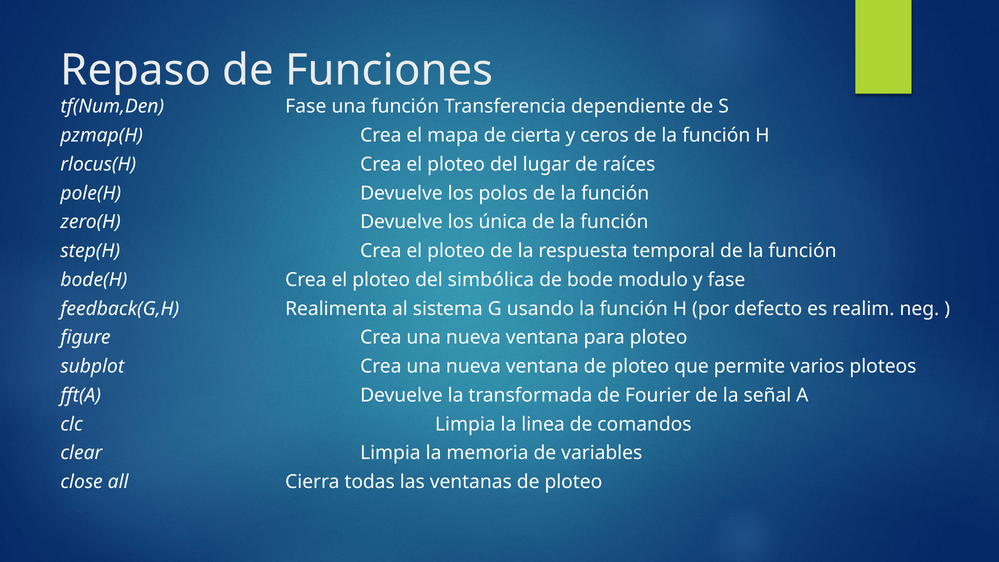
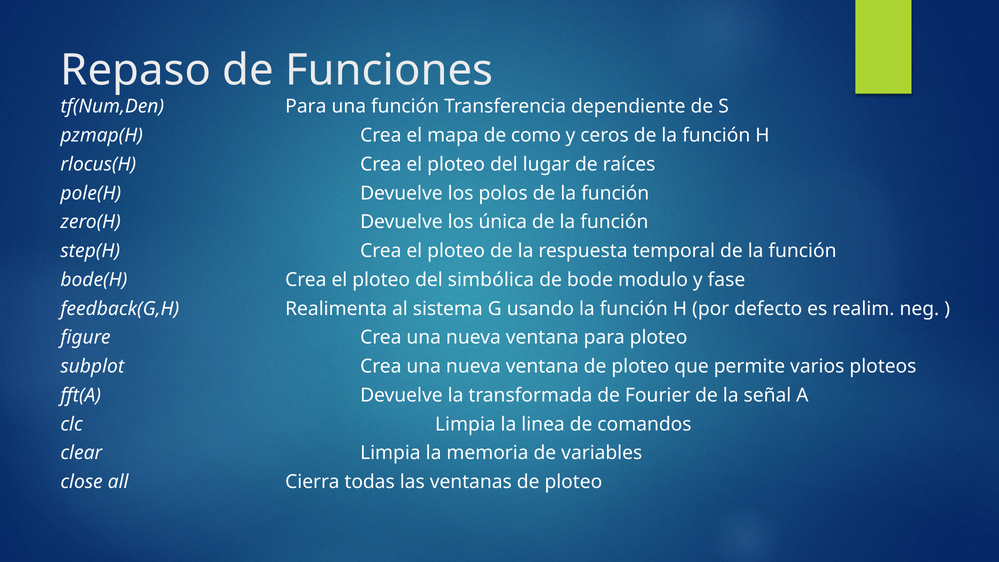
tf(Num,Den Fase: Fase -> Para (306, 107)
cierta: cierta -> como (536, 135)
